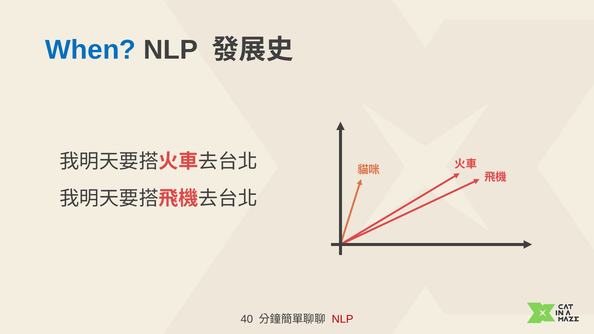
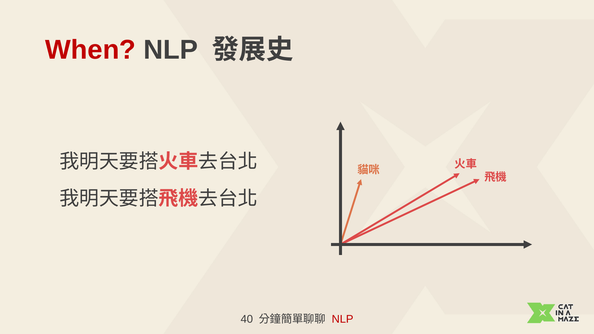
When colour: blue -> red (91, 50)
